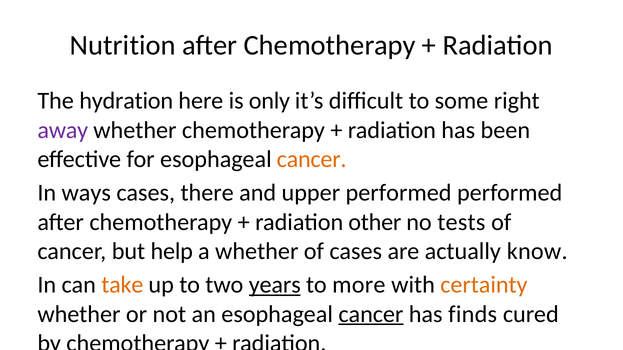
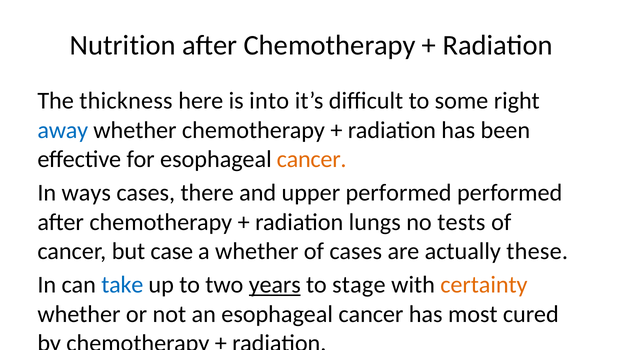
hydration: hydration -> thickness (126, 101)
only: only -> into (269, 101)
away colour: purple -> blue (63, 130)
other: other -> lungs (375, 222)
help: help -> case (172, 251)
know: know -> these (537, 251)
take colour: orange -> blue (122, 285)
more: more -> stage (359, 285)
cancer underline: present -> none (371, 314)
finds: finds -> most (473, 314)
